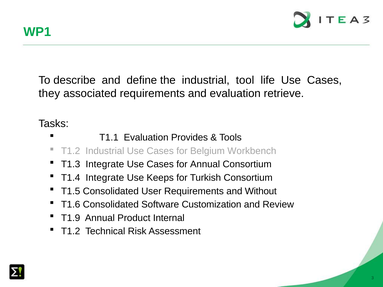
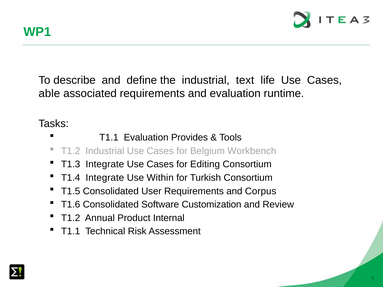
tool: tool -> text (245, 80)
they: they -> able (49, 94)
retrieve: retrieve -> runtime (284, 94)
for Annual: Annual -> Editing (205, 164)
Keeps: Keeps -> Within (160, 178)
Without: Without -> Corpus (261, 191)
T1.9: T1.9 -> T1.2 (71, 218)
T1.2: T1.2 -> T1.1 (71, 231)
